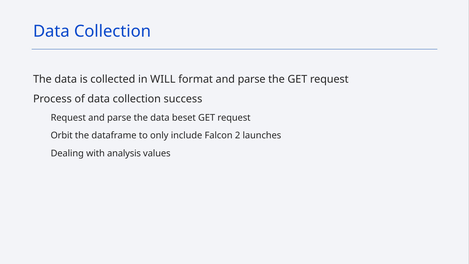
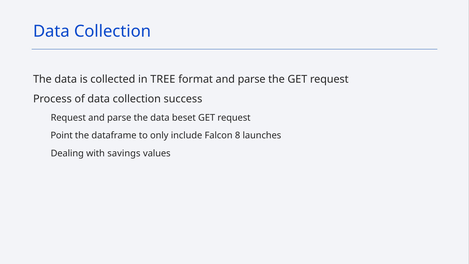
WILL: WILL -> TREE (163, 79)
Orbit: Orbit -> Point (62, 135)
2: 2 -> 8 (238, 135)
analysis: analysis -> savings (124, 153)
